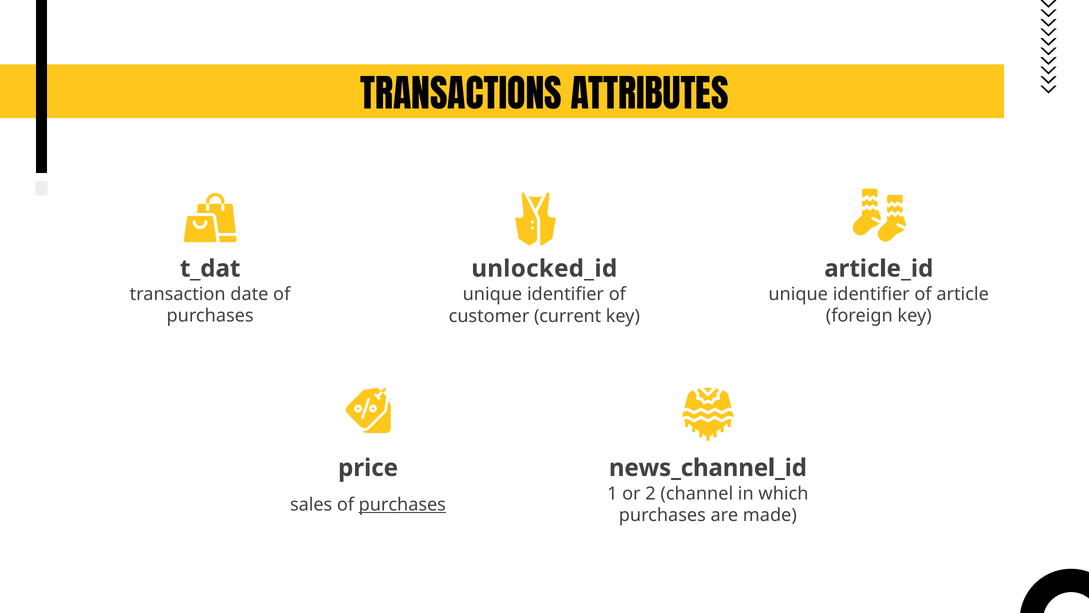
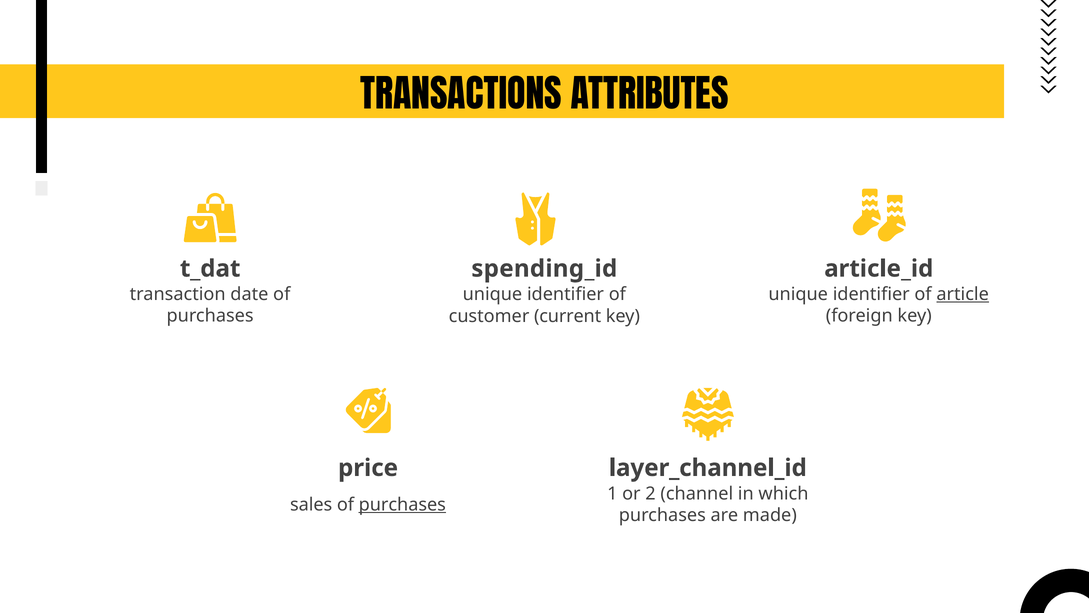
unlocked_id: unlocked_id -> spending_id (544, 268)
article underline: none -> present (963, 294)
news_channel_id: news_channel_id -> layer_channel_id (708, 468)
